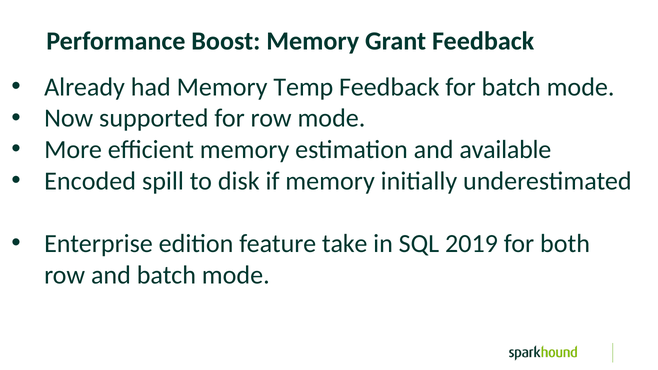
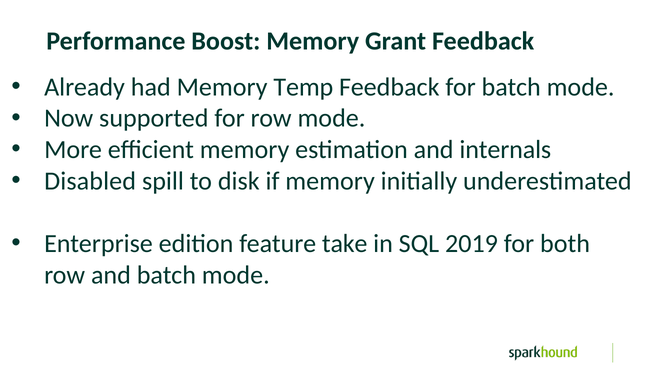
available: available -> internals (505, 150)
Encoded: Encoded -> Disabled (90, 181)
